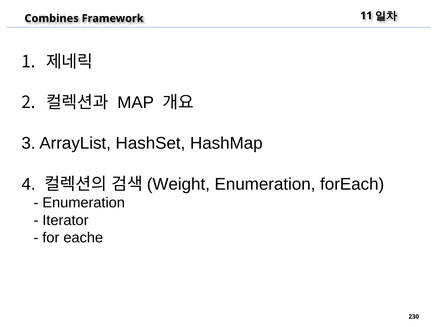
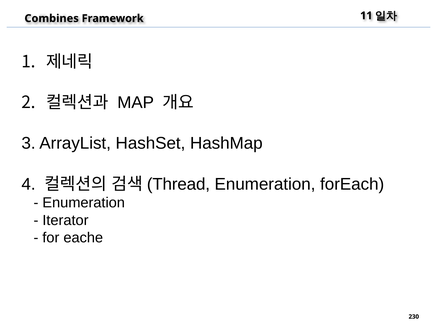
Weight: Weight -> Thread (178, 185)
